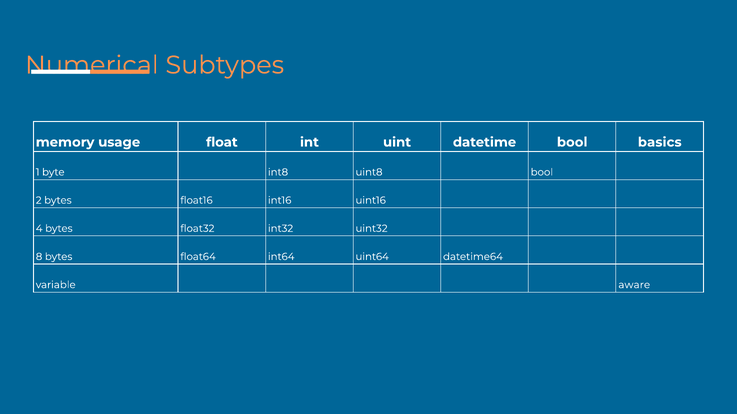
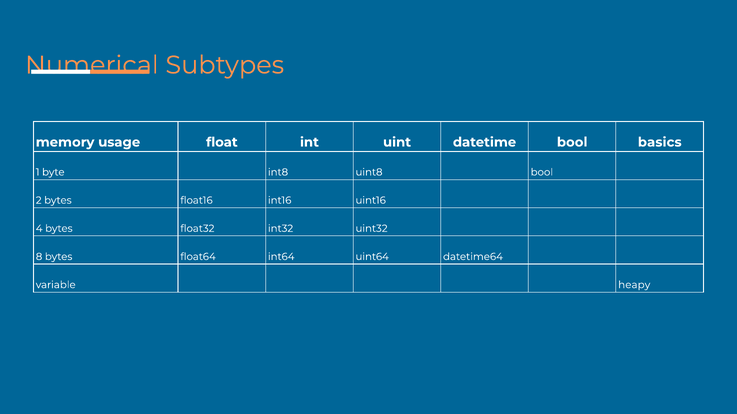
aware: aware -> heapy (634, 285)
